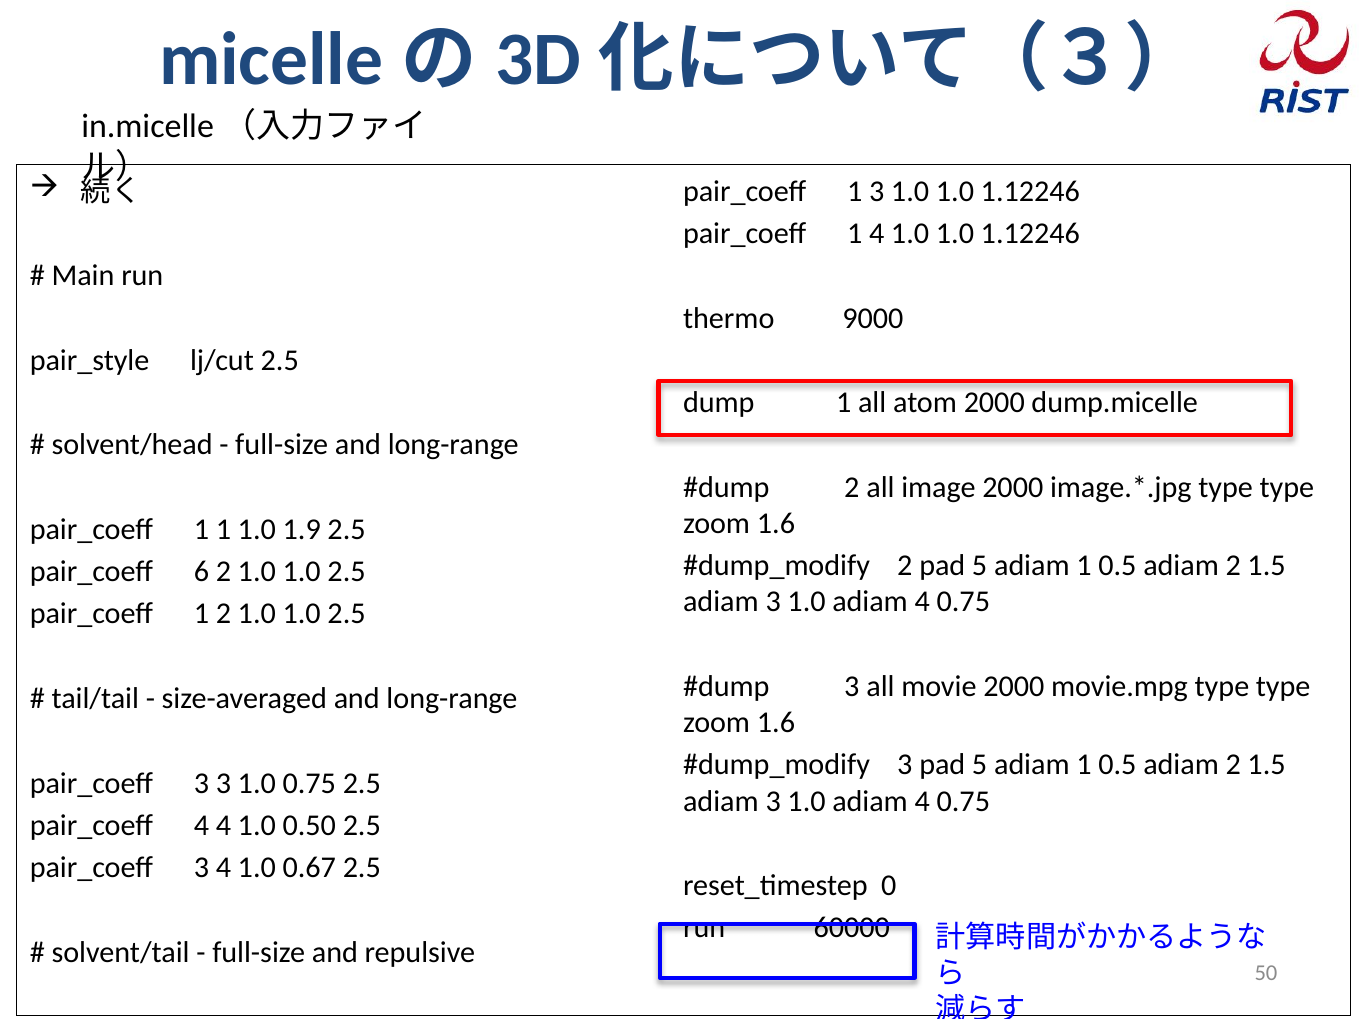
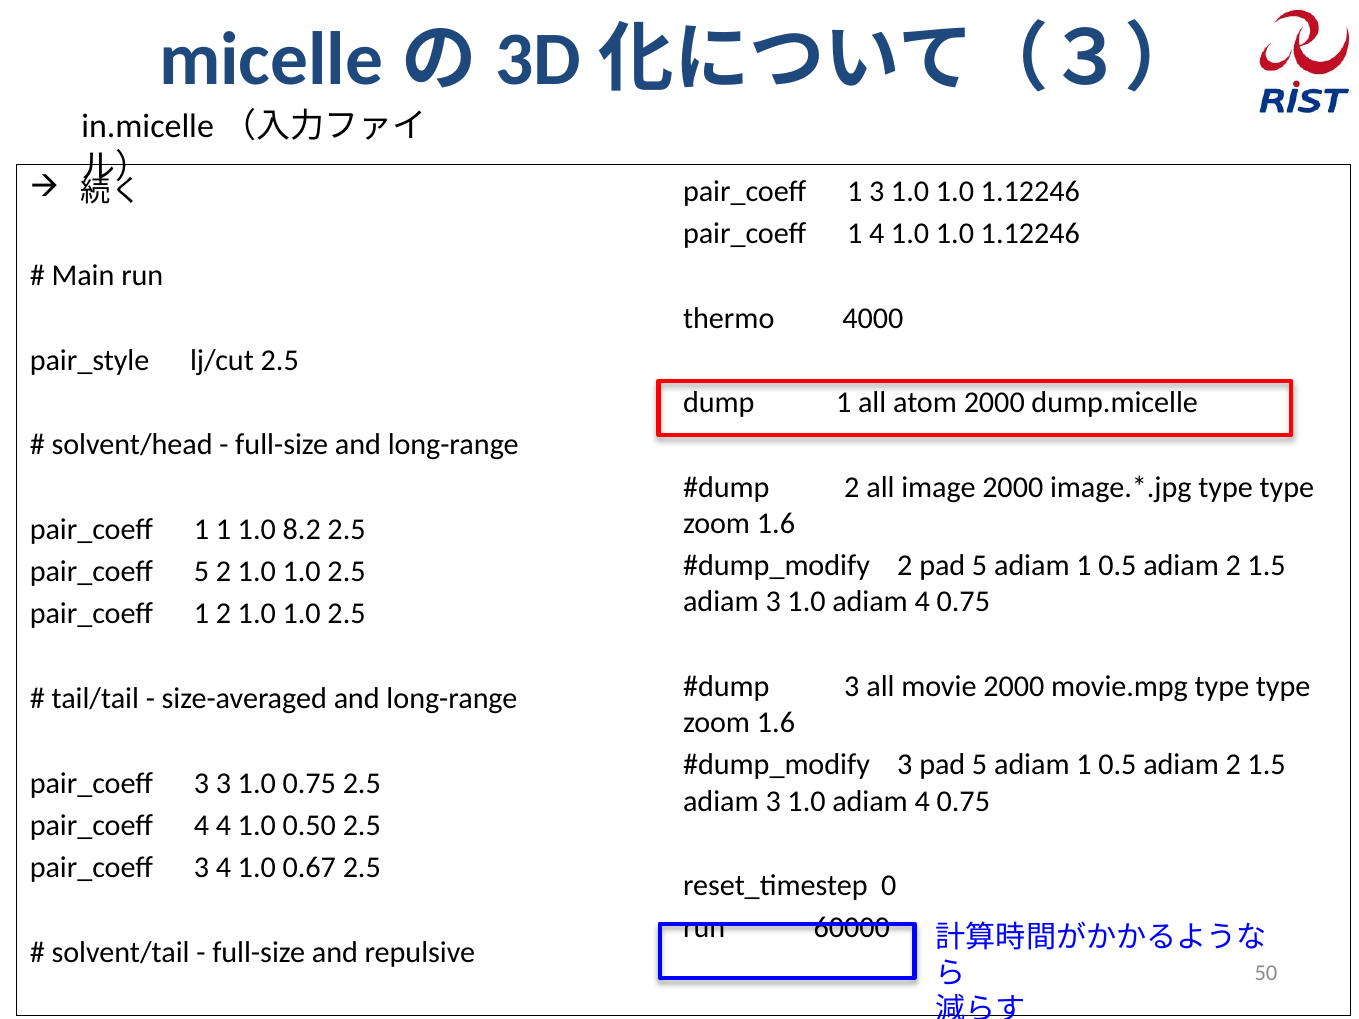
9000: 9000 -> 4000 (873, 318)
1.9: 1.9 -> 8.2 (302, 530)
pair_coeff 6: 6 -> 5 (201, 572)
